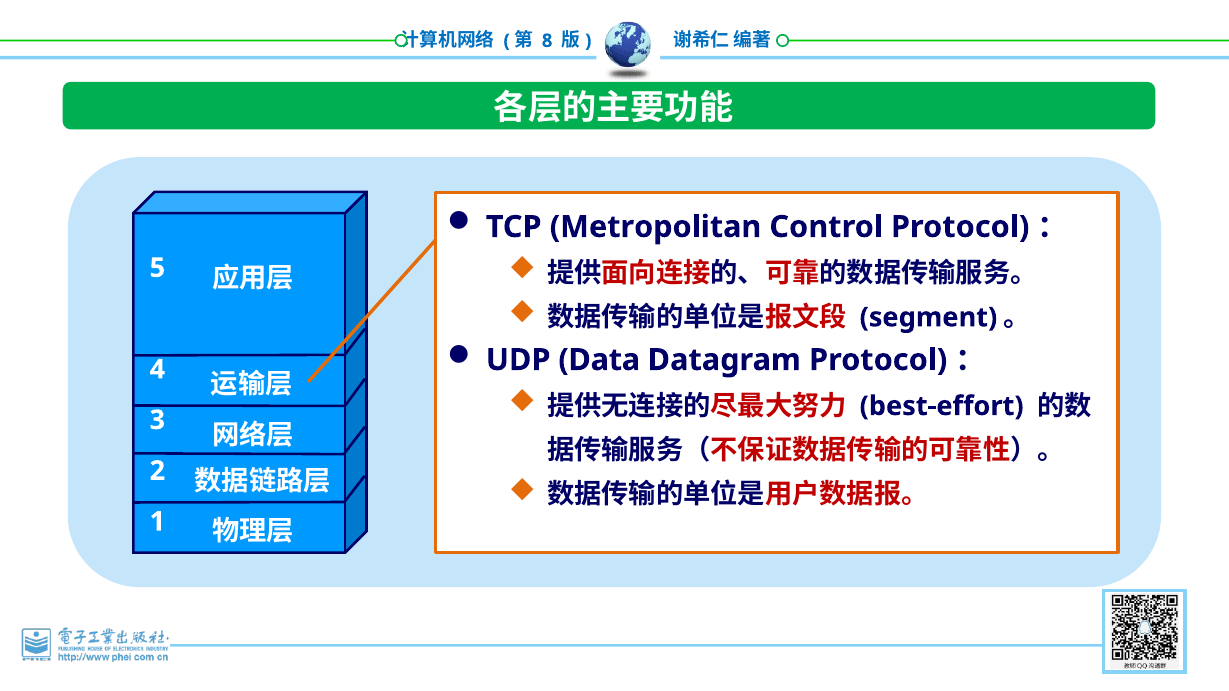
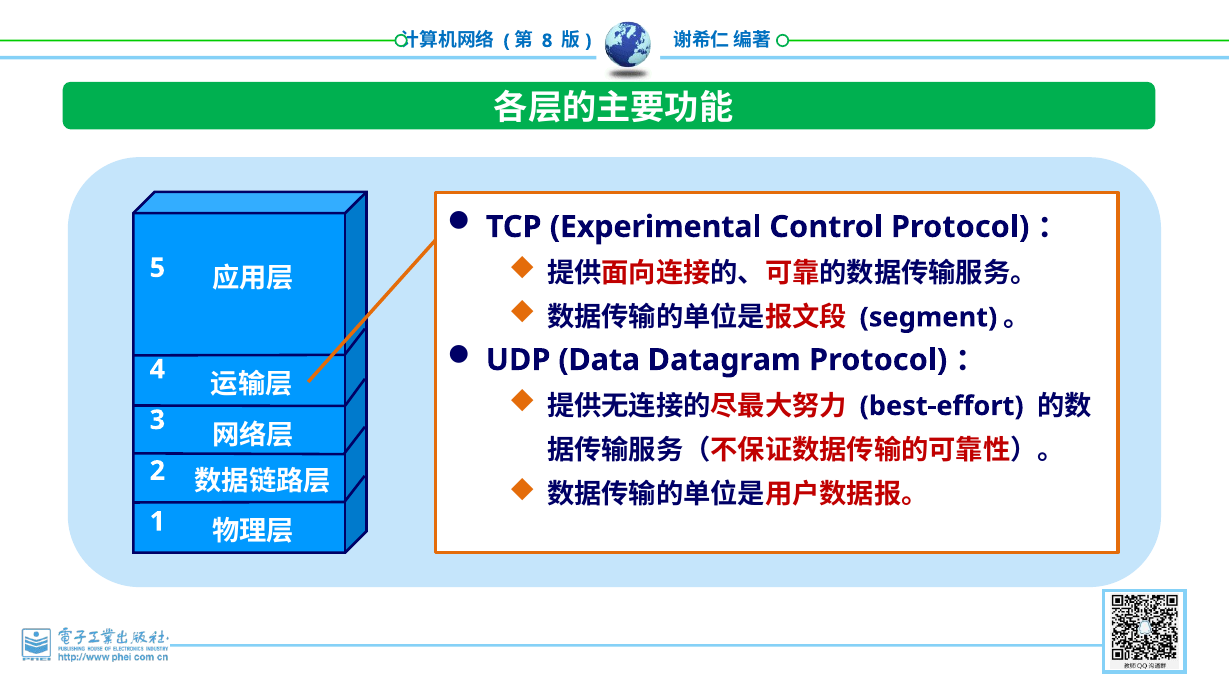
Metropolitan: Metropolitan -> Experimental (656, 227)
